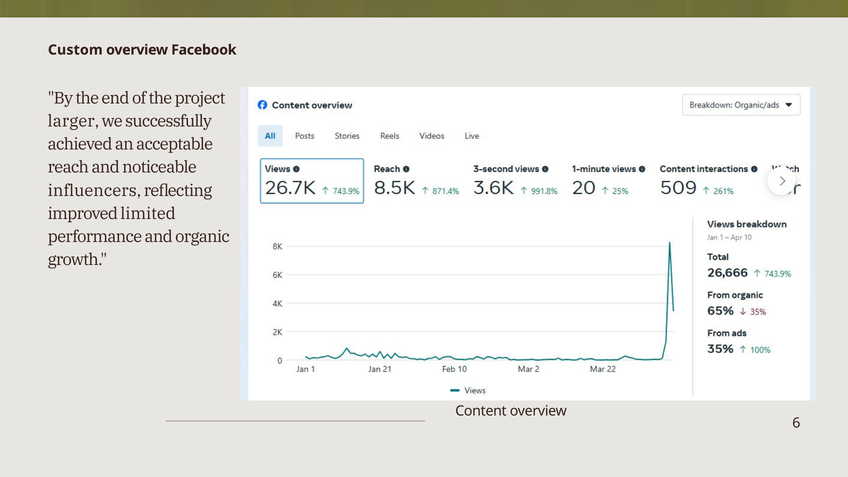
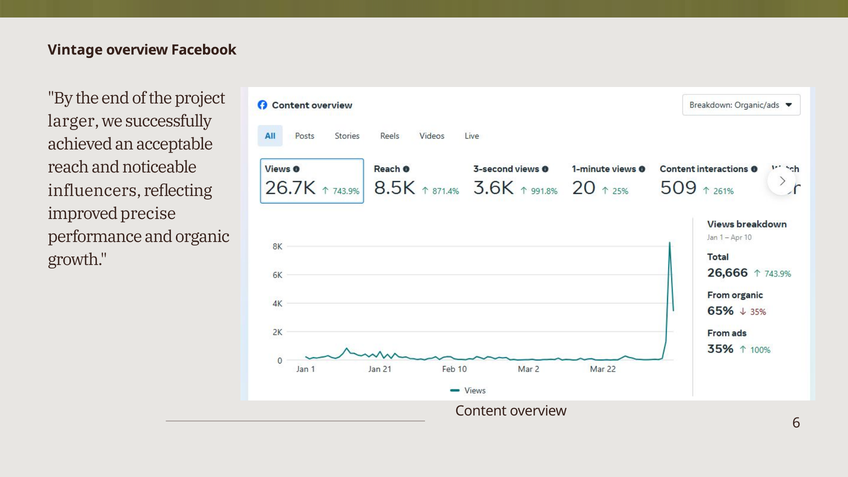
Custom: Custom -> Vintage (75, 50)
limited: limited -> precise (148, 214)
